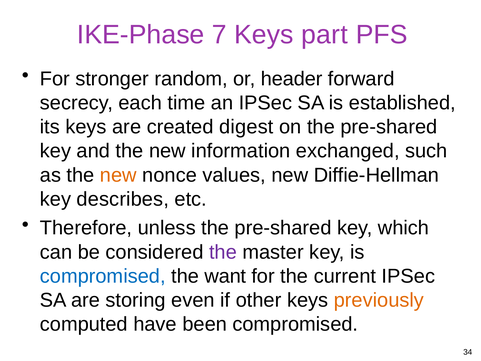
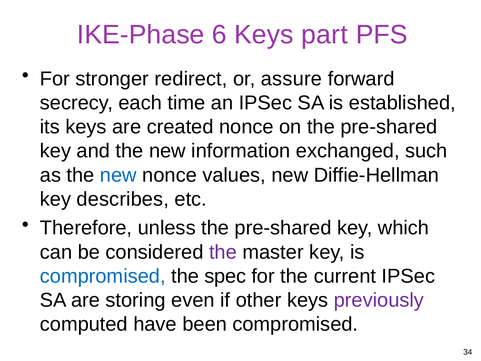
7: 7 -> 6 (219, 35)
random: random -> redirect (191, 79)
header: header -> assure (291, 79)
created digest: digest -> nonce (246, 127)
new colour: orange -> blue (118, 175)
want: want -> spec (225, 276)
previously colour: orange -> purple (379, 300)
